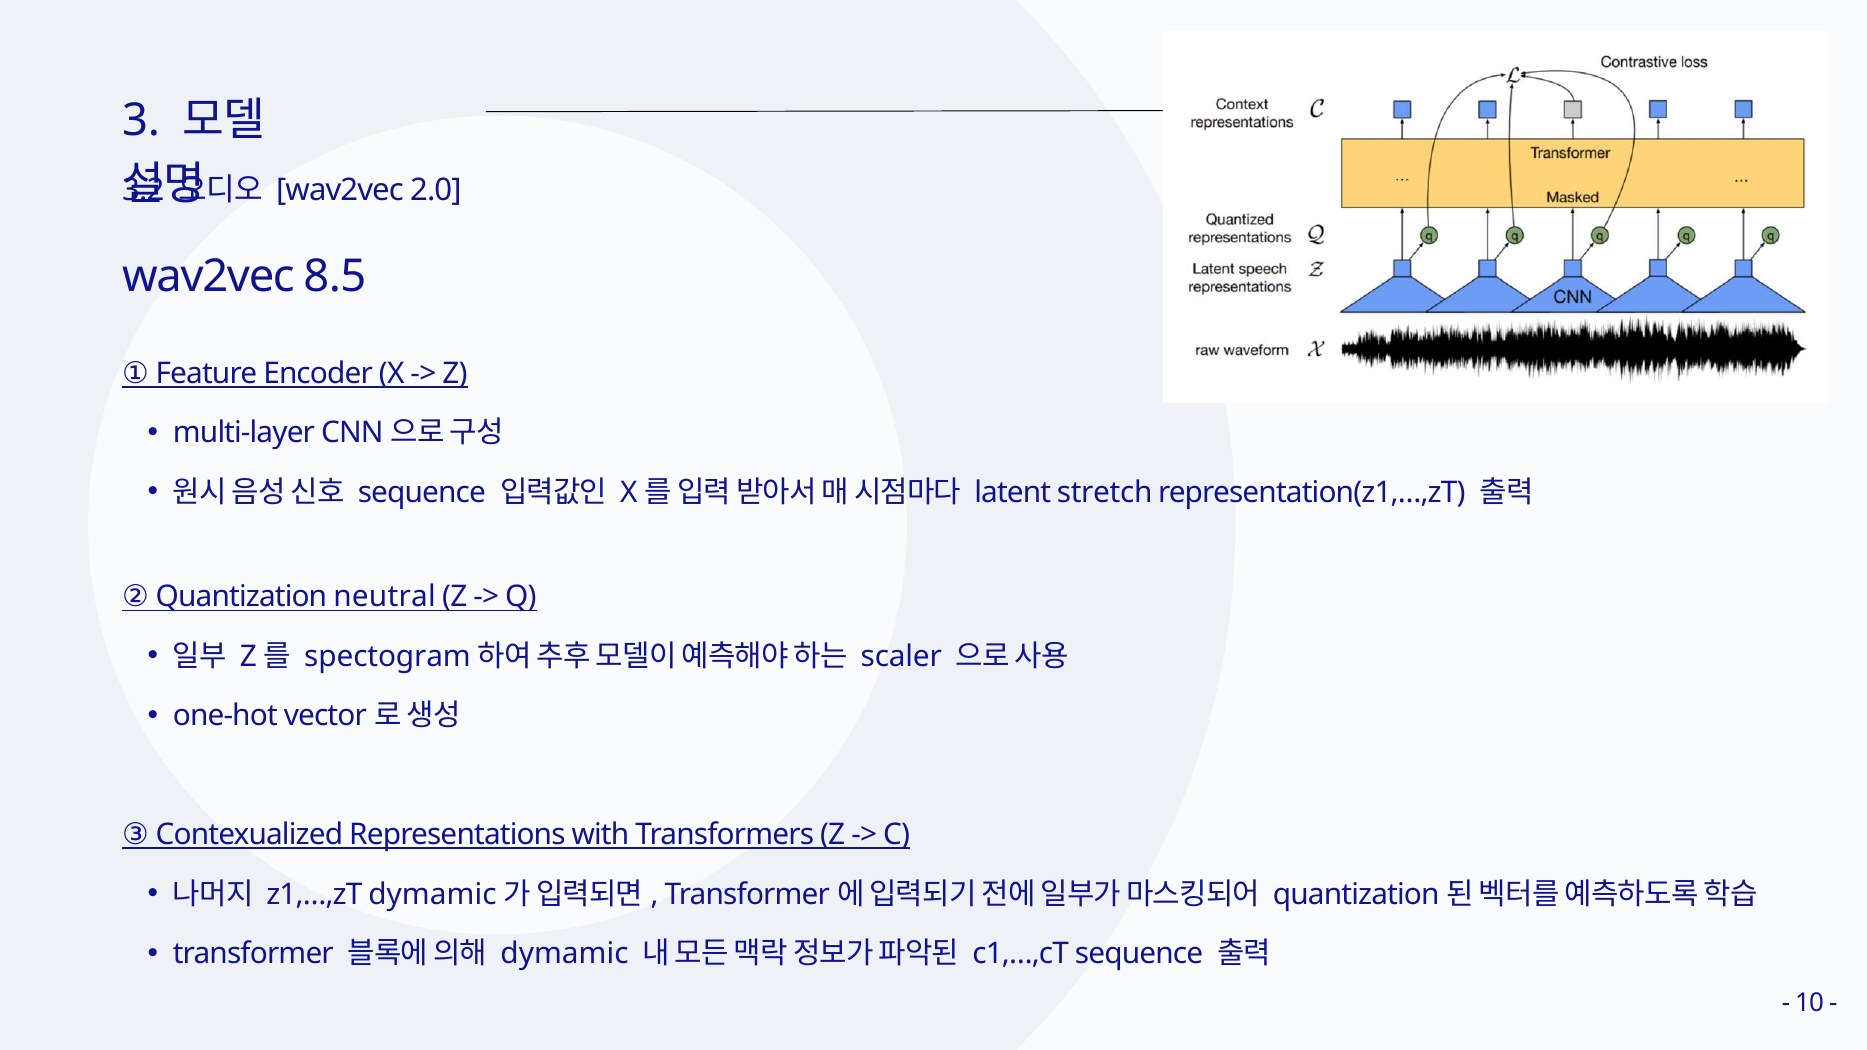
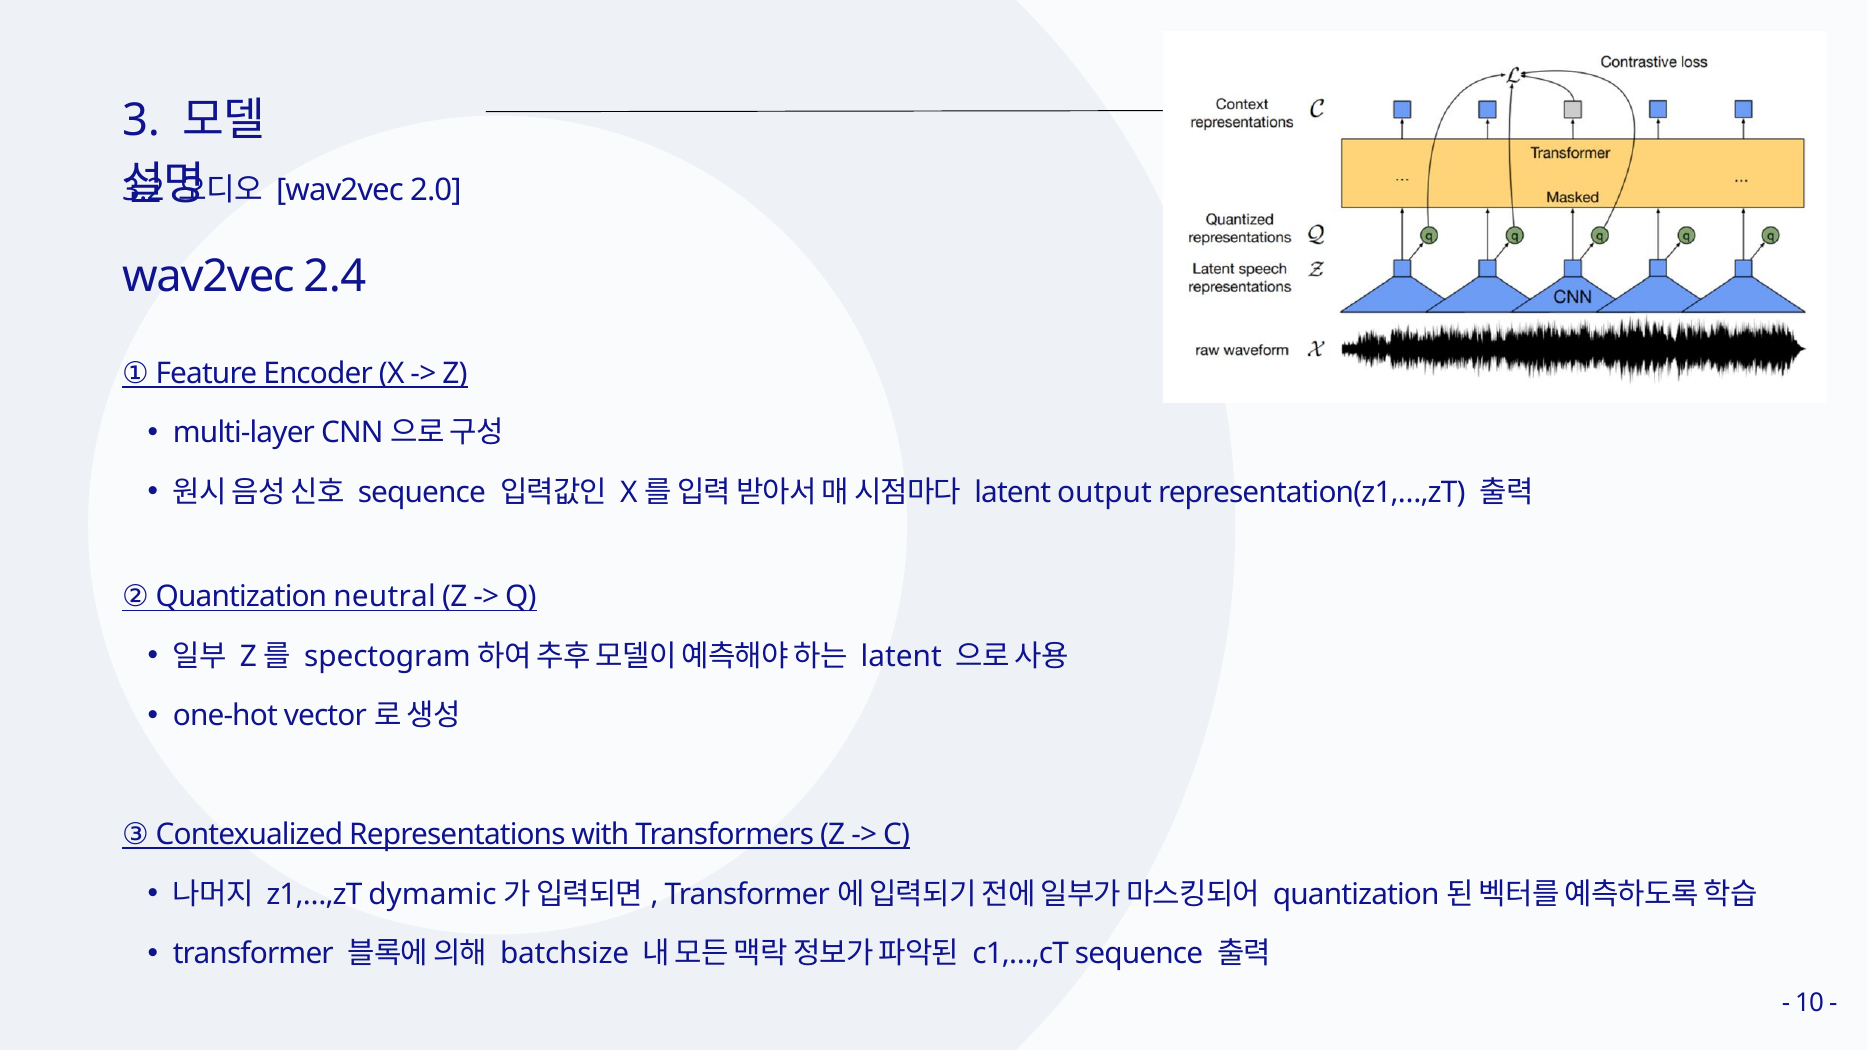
8.5: 8.5 -> 2.4 (335, 277)
stretch: stretch -> output (1105, 493)
scaler: scaler -> latent (901, 657)
dymamic: dymamic -> batchsize (565, 954)
